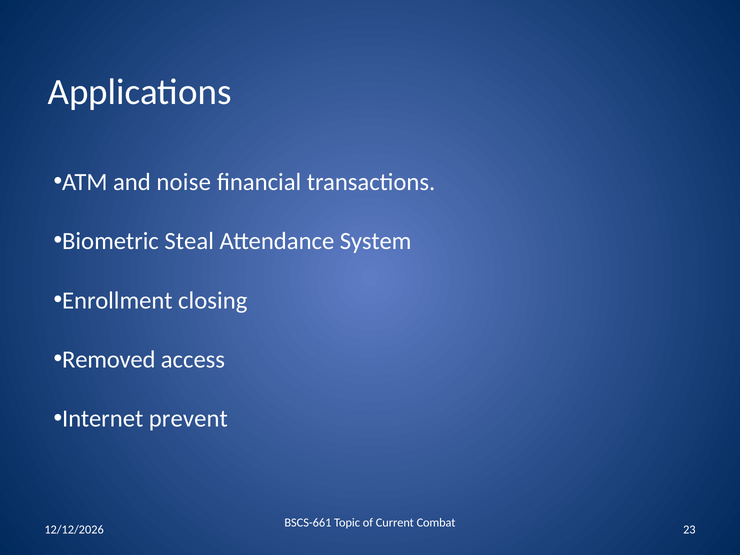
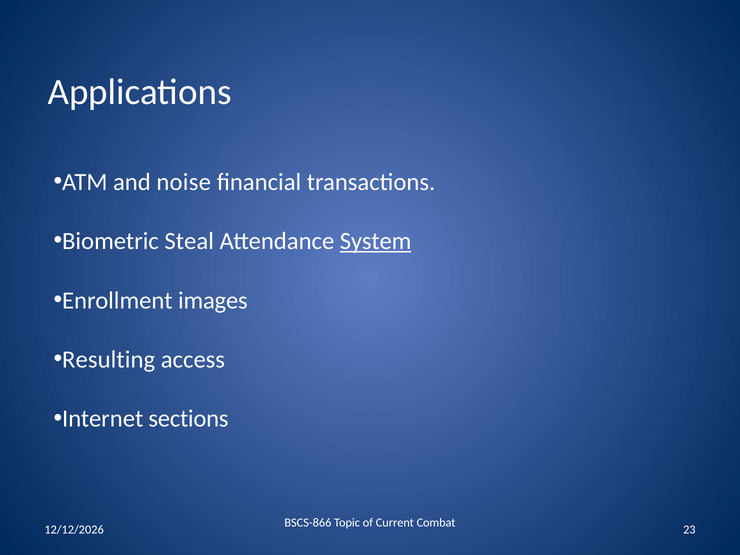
System underline: none -> present (376, 241)
closing: closing -> images (213, 300)
Removed: Removed -> Resulting (109, 360)
prevent: prevent -> sections (188, 419)
BSCS-661: BSCS-661 -> BSCS-866 (308, 523)
